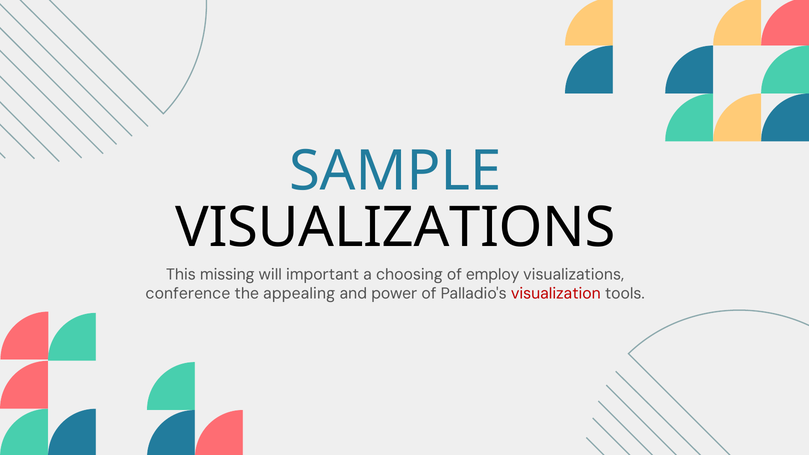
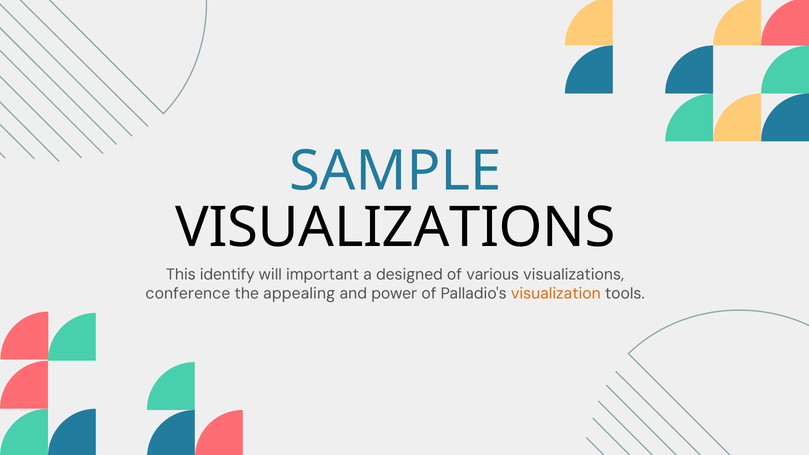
missing: missing -> identify (227, 275)
choosing: choosing -> designed (409, 275)
employ: employ -> various (493, 275)
visualization colour: red -> orange (556, 293)
